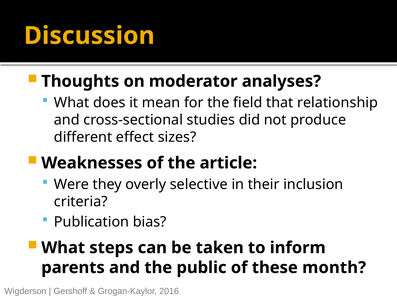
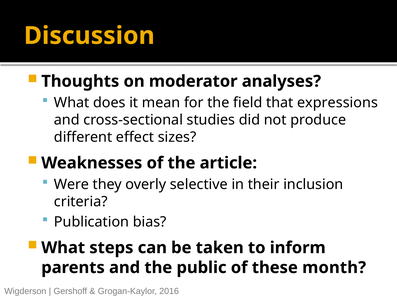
relationship: relationship -> expressions (338, 103)
